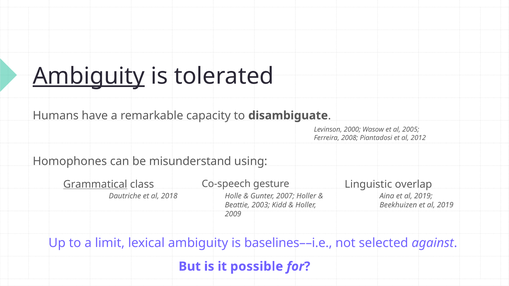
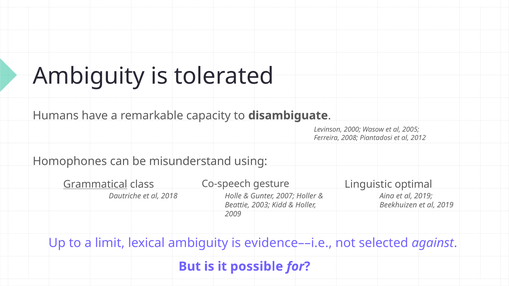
Ambiguity underline: present -> none (89, 76)
overlap: overlap -> optimal (413, 184)
baselines––i.e: baselines––i.e -> evidence––i.e (288, 243)
